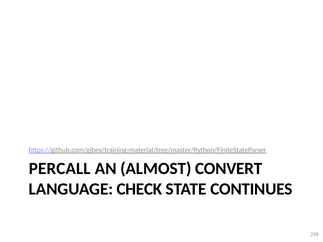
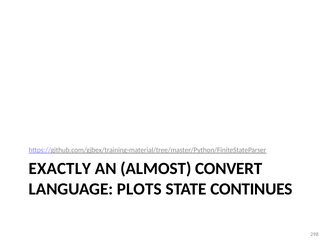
PERCALL: PERCALL -> EXACTLY (60, 169)
CHECK: CHECK -> PLOTS (139, 189)
